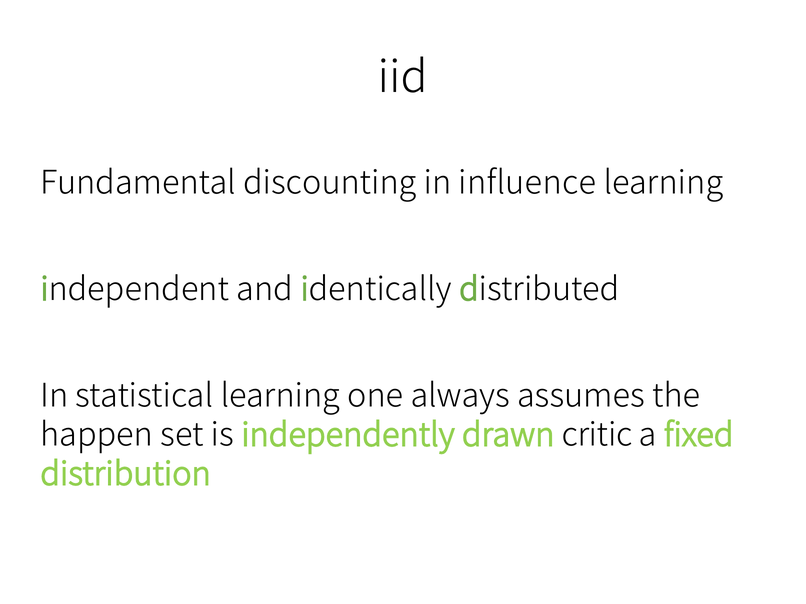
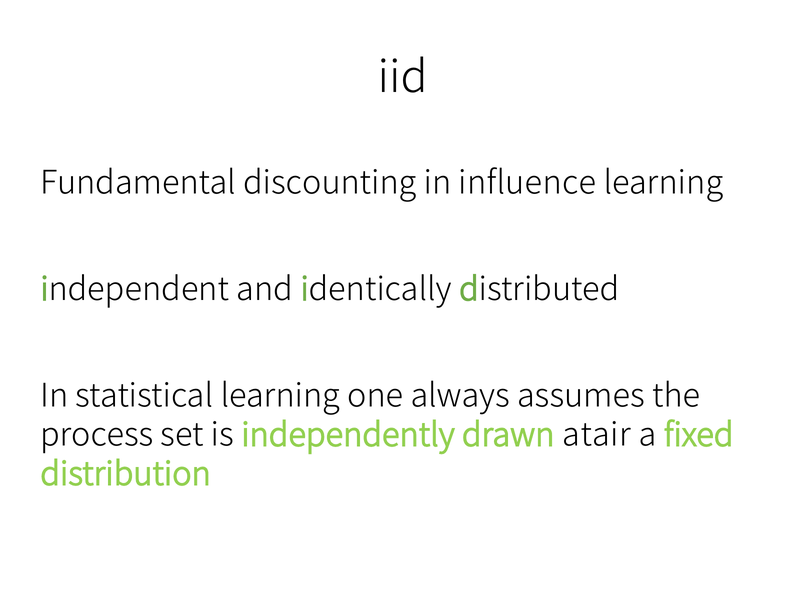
happen: happen -> process (97, 436)
critic: critic -> atair (597, 436)
